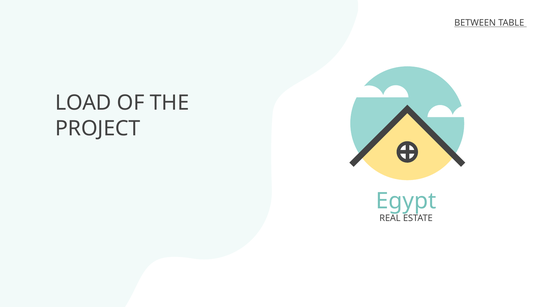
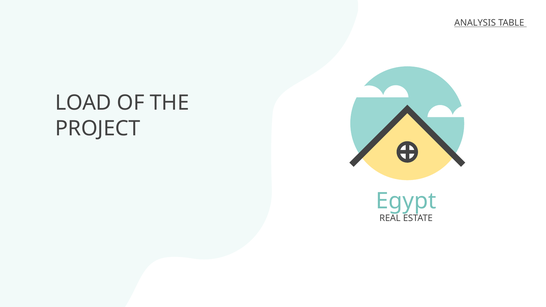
BETWEEN: BETWEEN -> ANALYSIS (475, 23)
